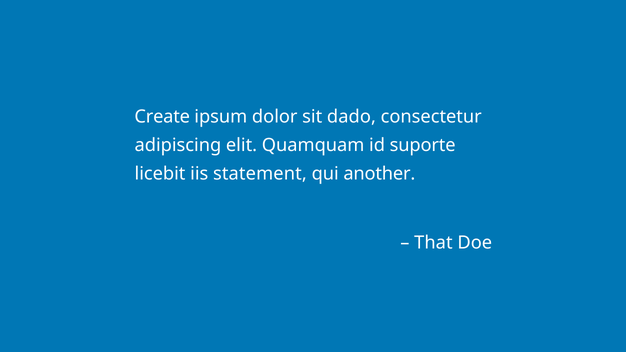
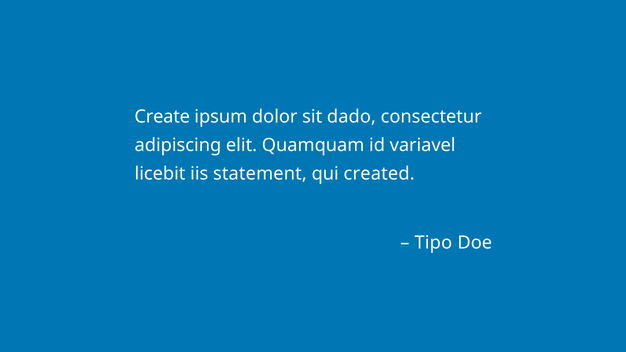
suporte: suporte -> variavel (423, 145)
another: another -> created (379, 174)
That: That -> Tipo (433, 243)
